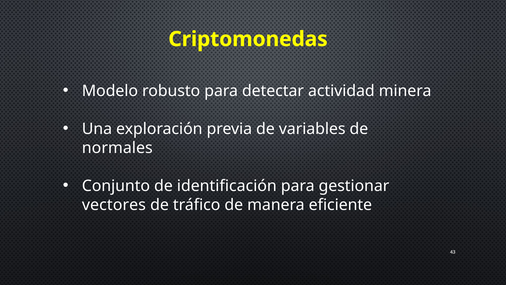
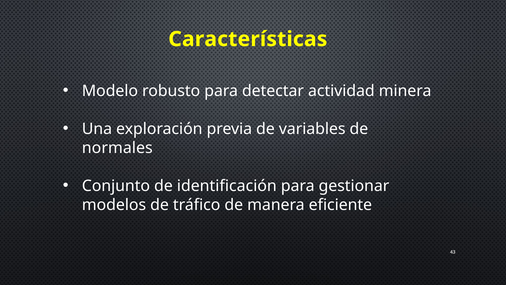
Criptomonedas: Criptomonedas -> Características (248, 39)
vectores: vectores -> modelos (114, 205)
